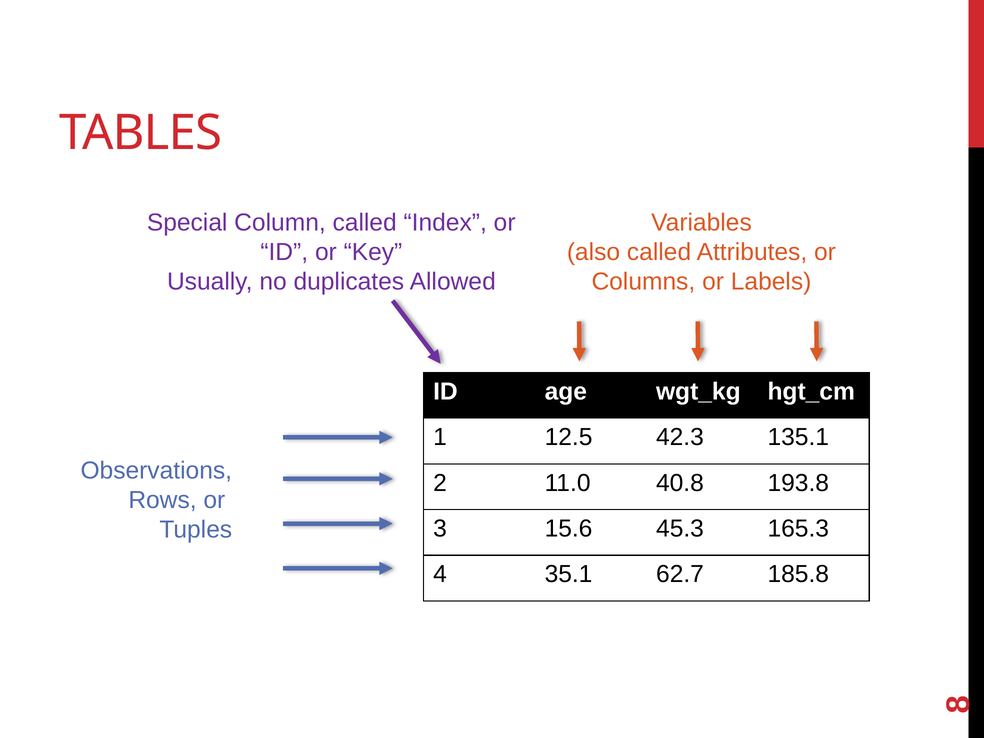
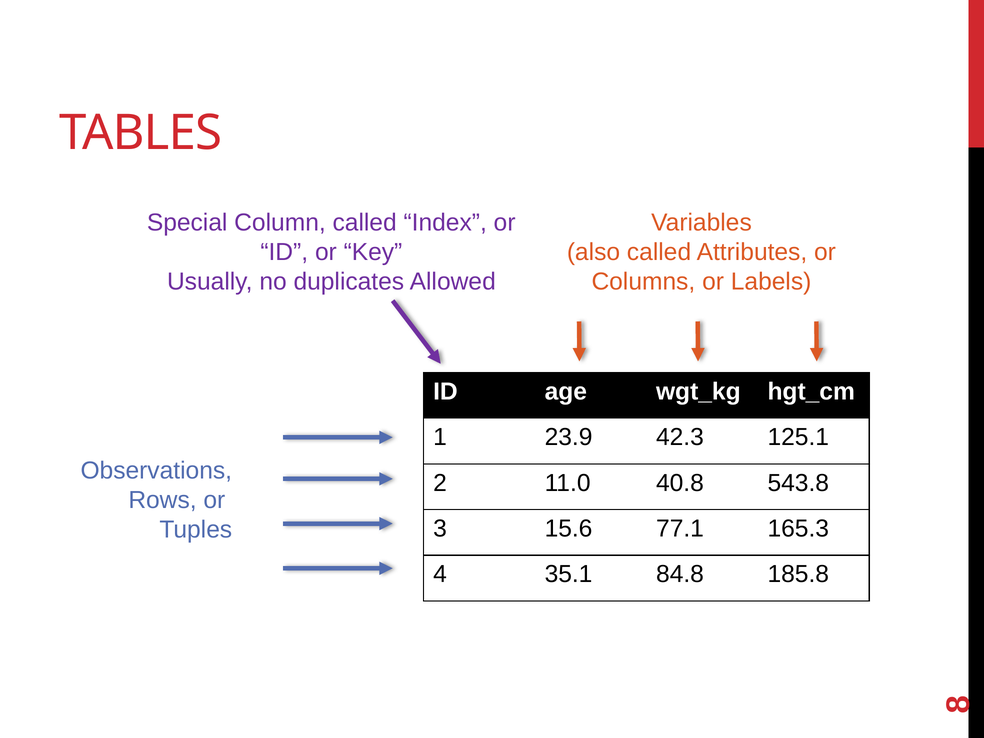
12.5: 12.5 -> 23.9 (569, 437)
135.1: 135.1 -> 125.1 (798, 437)
193.8: 193.8 -> 543.8 (798, 483)
45.3: 45.3 -> 77.1 (680, 529)
62.7: 62.7 -> 84.8 (680, 574)
